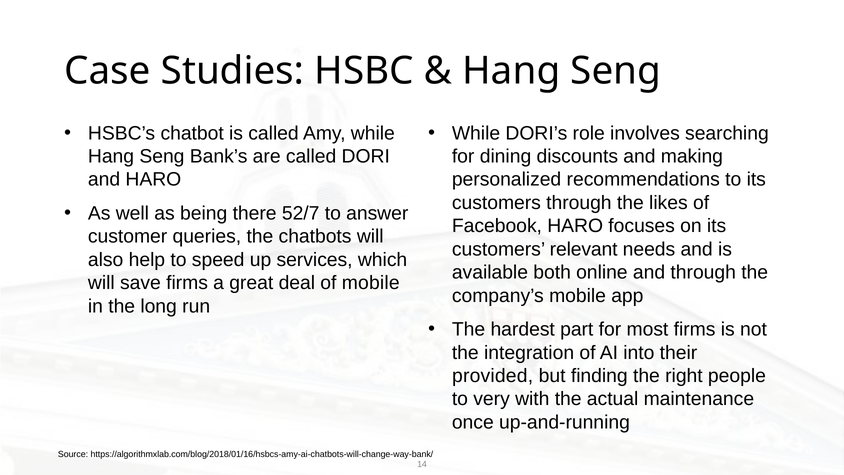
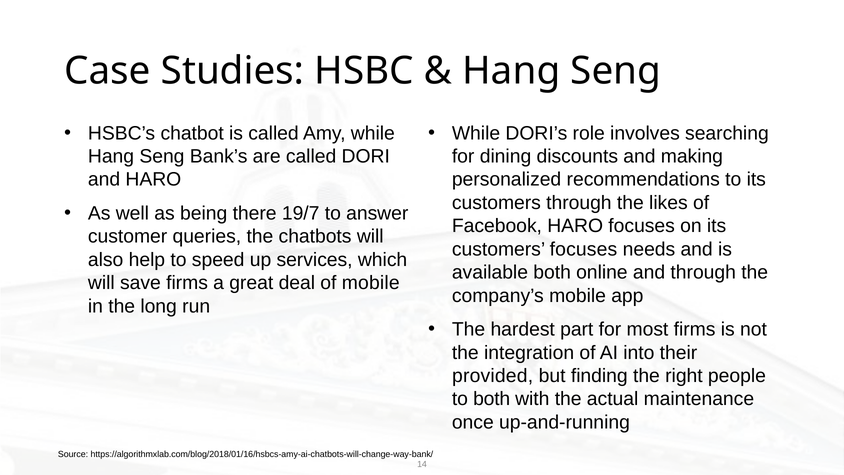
52/7: 52/7 -> 19/7 (301, 213)
customers relevant: relevant -> focuses (583, 249)
to very: very -> both (492, 399)
